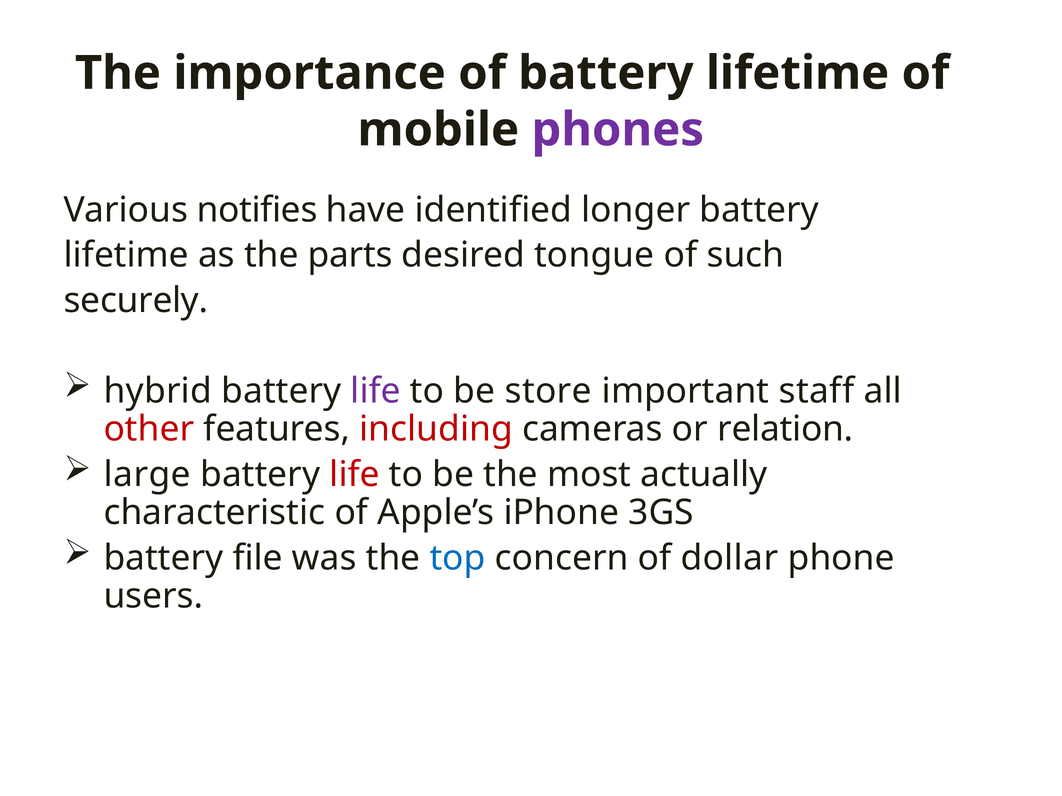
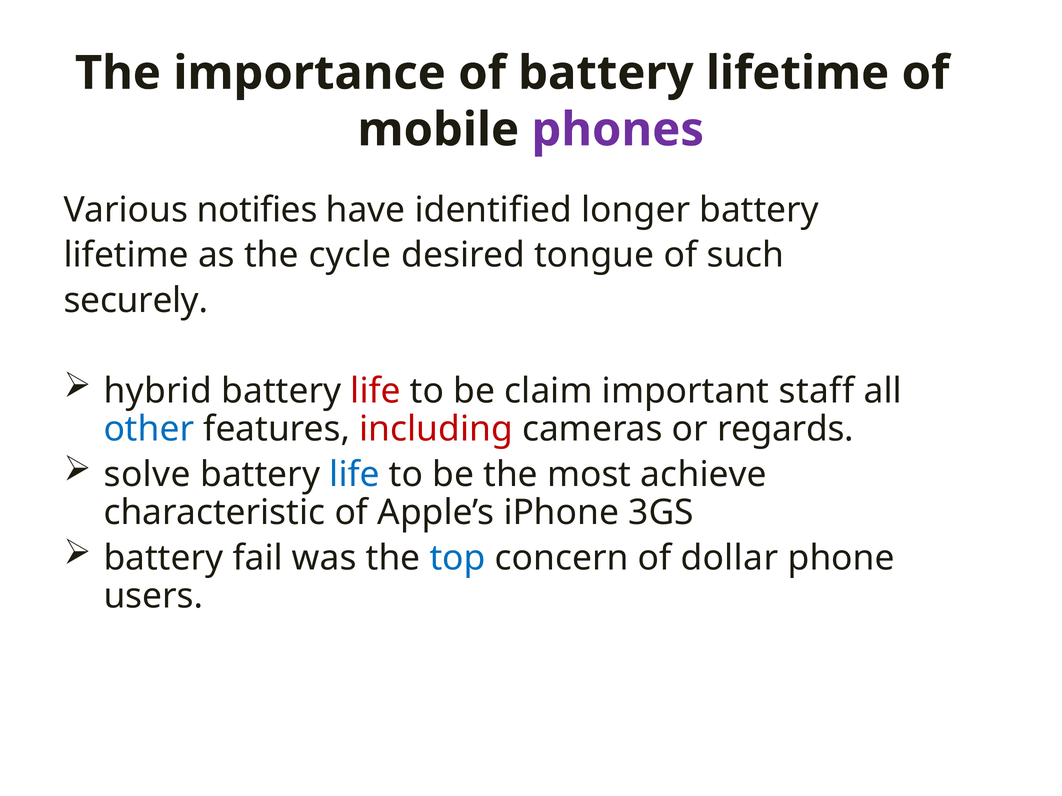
parts: parts -> cycle (350, 255)
life colour: purple -> red (376, 391)
store: store -> claim (548, 391)
other colour: red -> blue (149, 429)
relation: relation -> regards (785, 429)
large: large -> solve (147, 475)
life colour: red -> blue (355, 475)
actually: actually -> achieve (704, 475)
file: file -> fail (258, 558)
